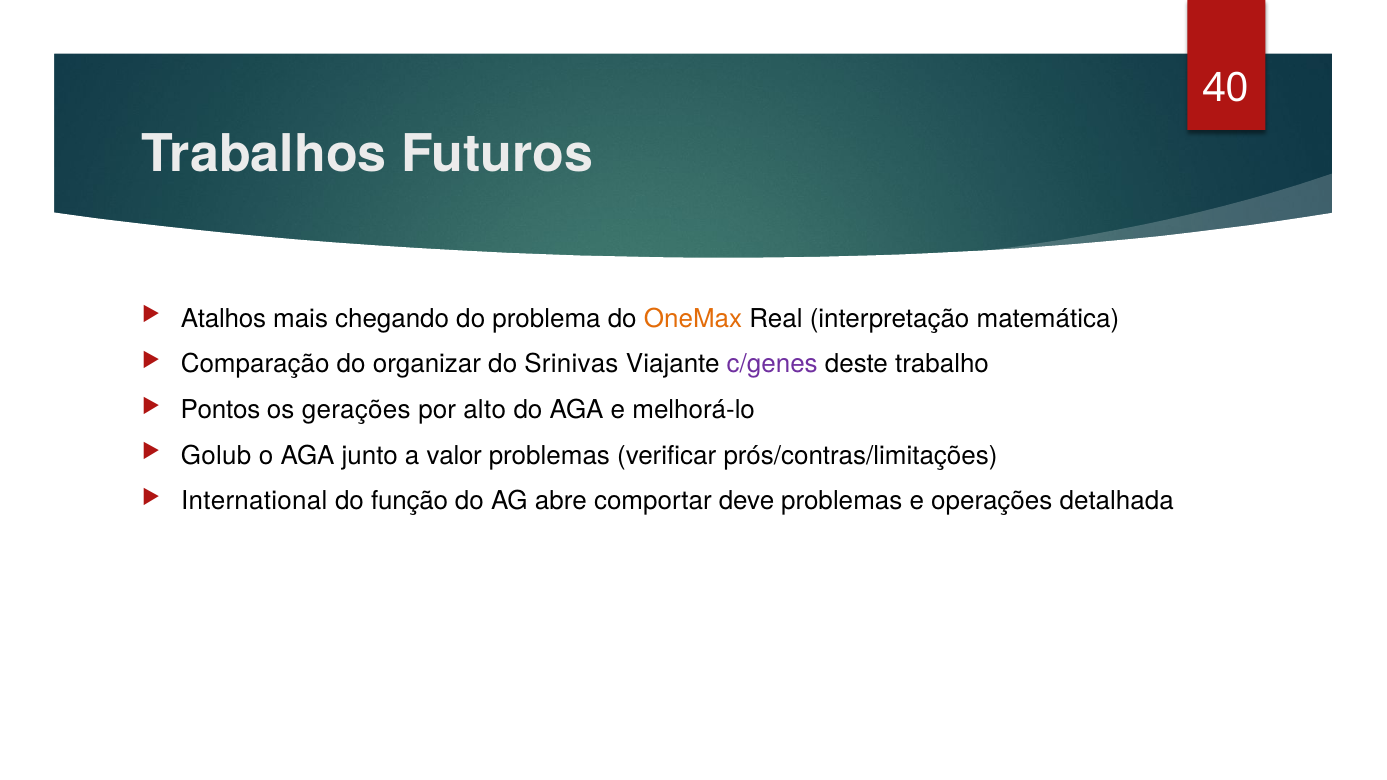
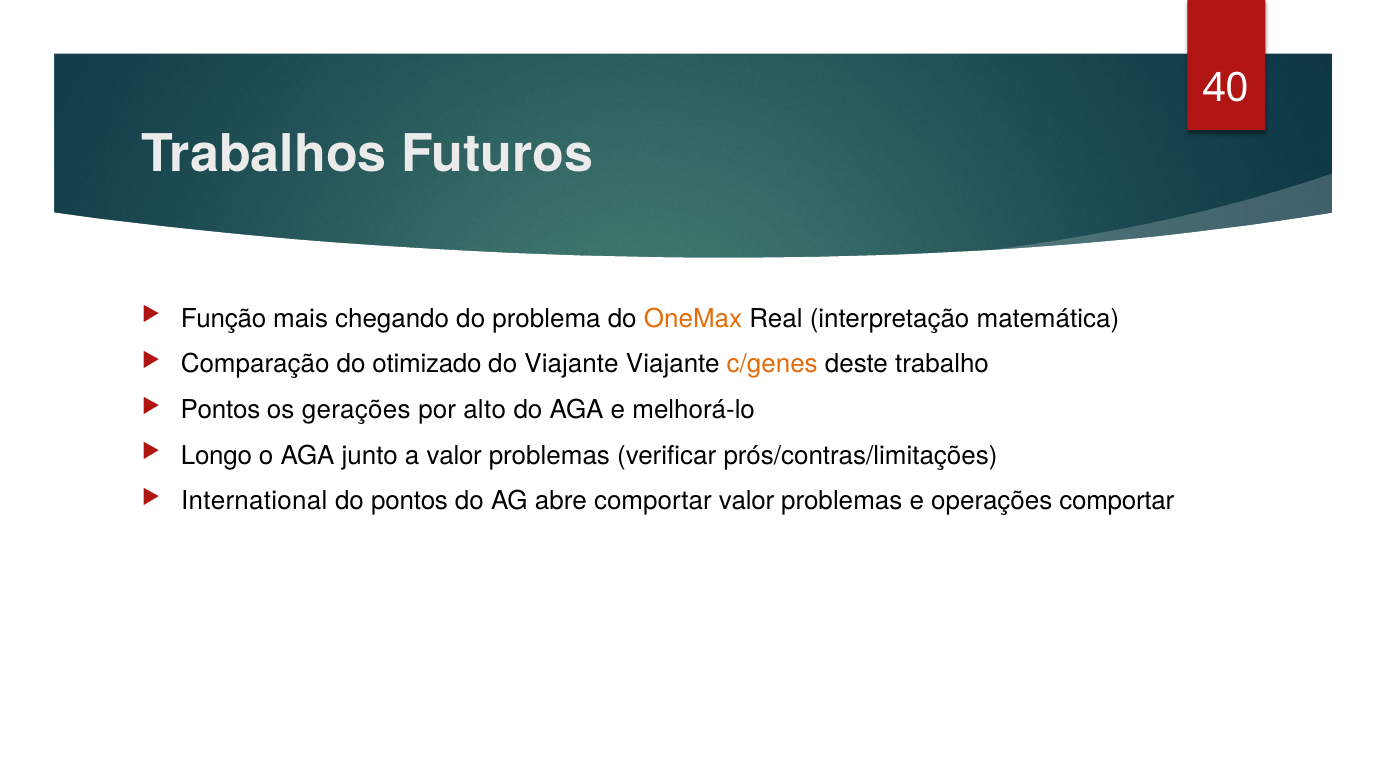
Atalhos: Atalhos -> Função (224, 319)
organizar: organizar -> otimizado (427, 364)
do Srinivas: Srinivas -> Viajante (572, 364)
c/genes colour: purple -> orange (772, 364)
Golub: Golub -> Longo (216, 456)
do função: função -> pontos (410, 501)
comportar deve: deve -> valor (747, 501)
operações detalhada: detalhada -> comportar (1117, 501)
